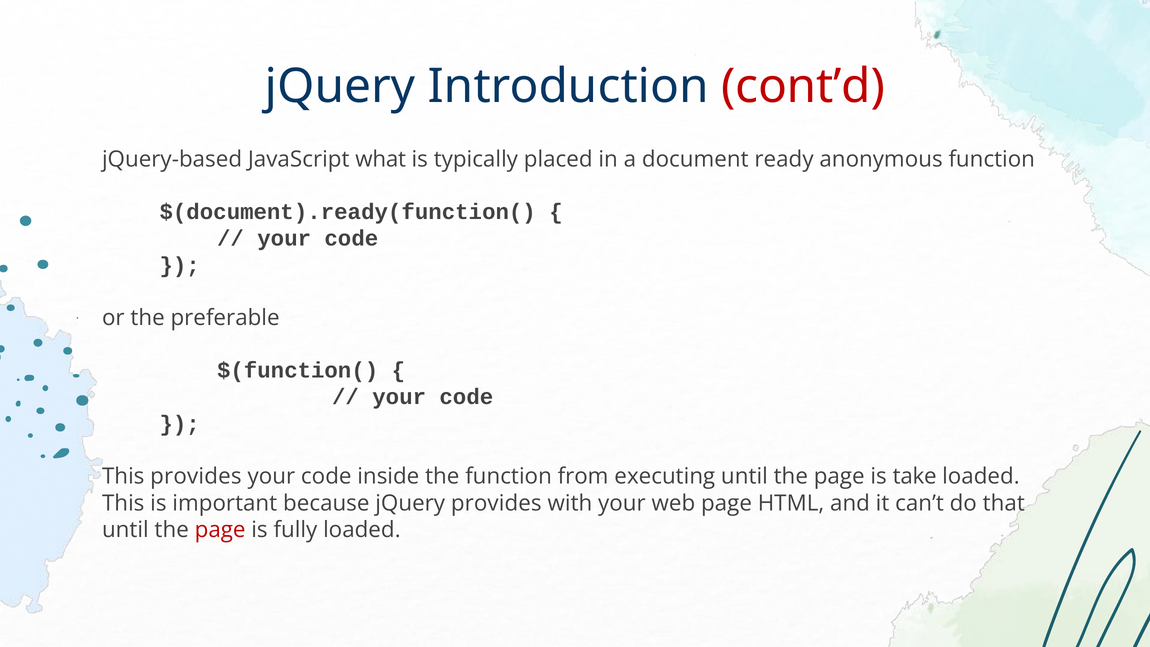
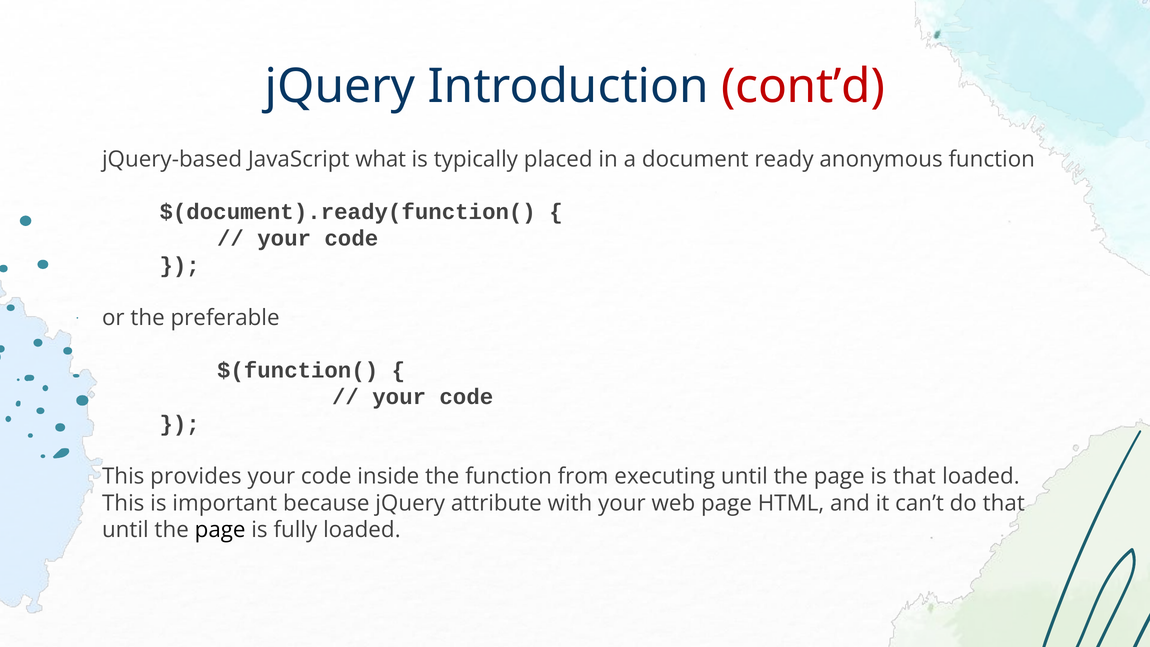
is take: take -> that (914, 476)
jQuery provides: provides -> attribute (496, 503)
page colour: red -> black (220, 530)
